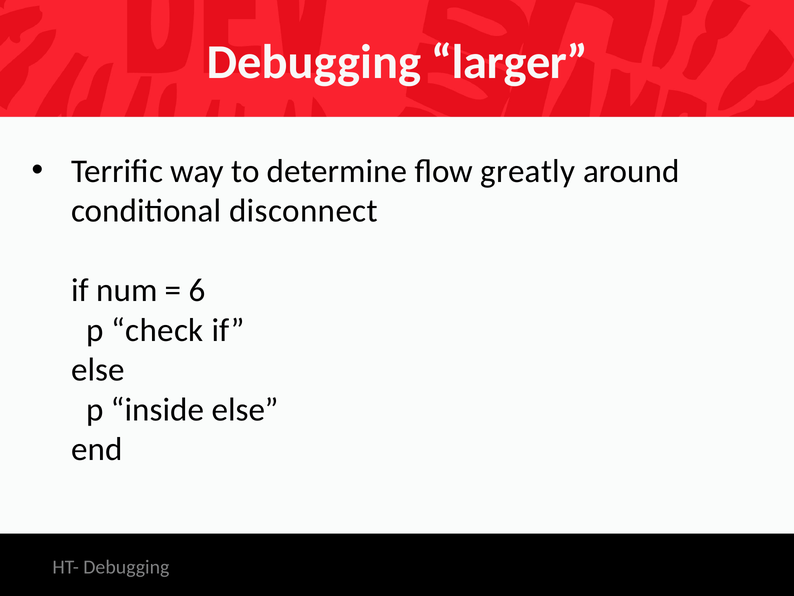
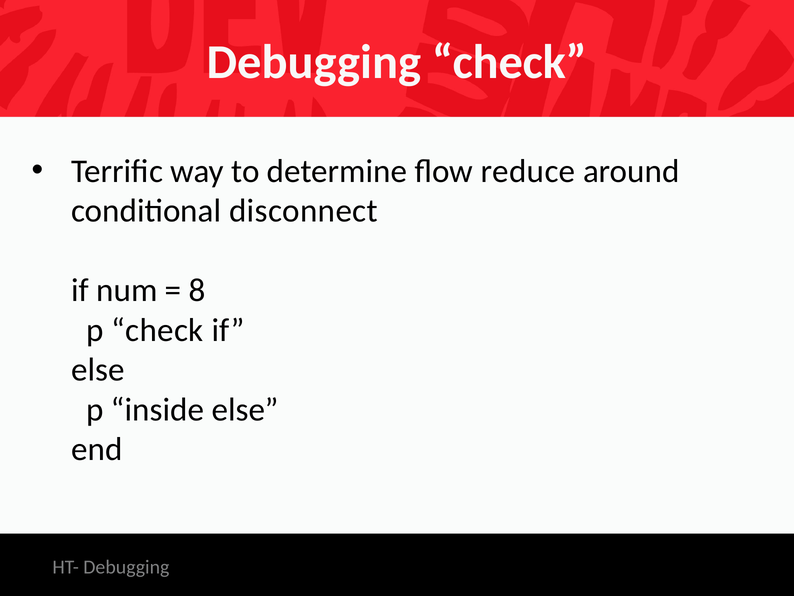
Debugging larger: larger -> check (509, 62)
greatly: greatly -> reduce (528, 171)
6: 6 -> 8 (197, 290)
